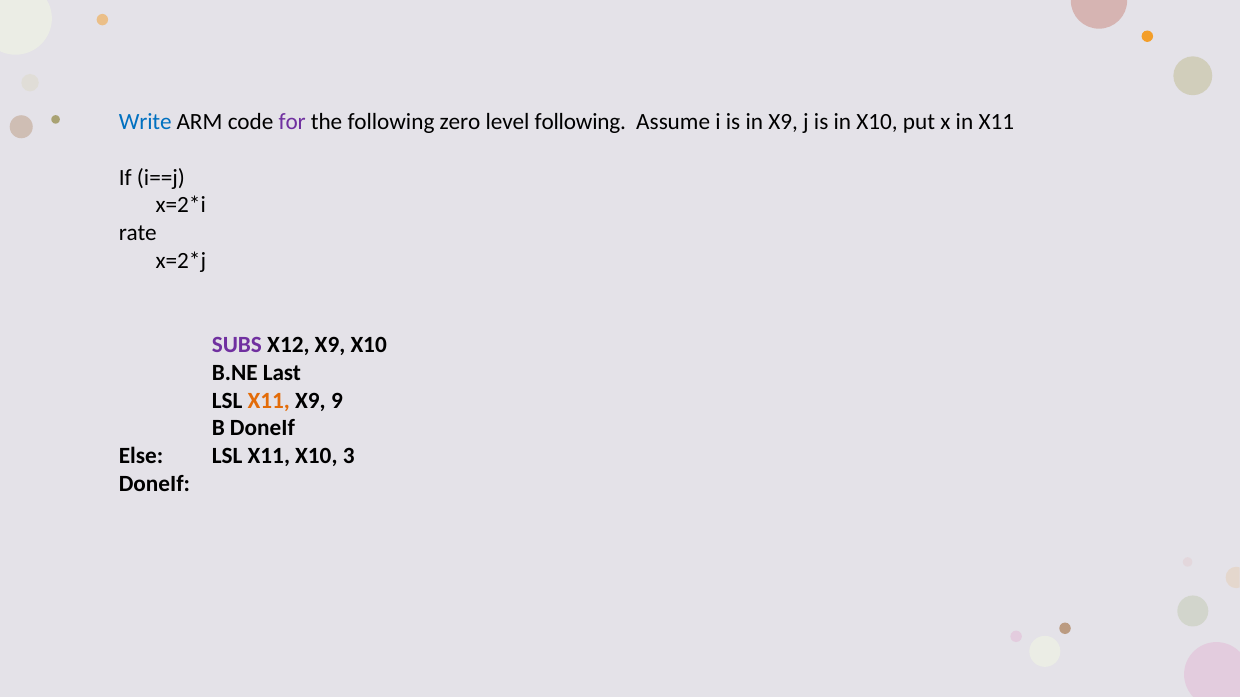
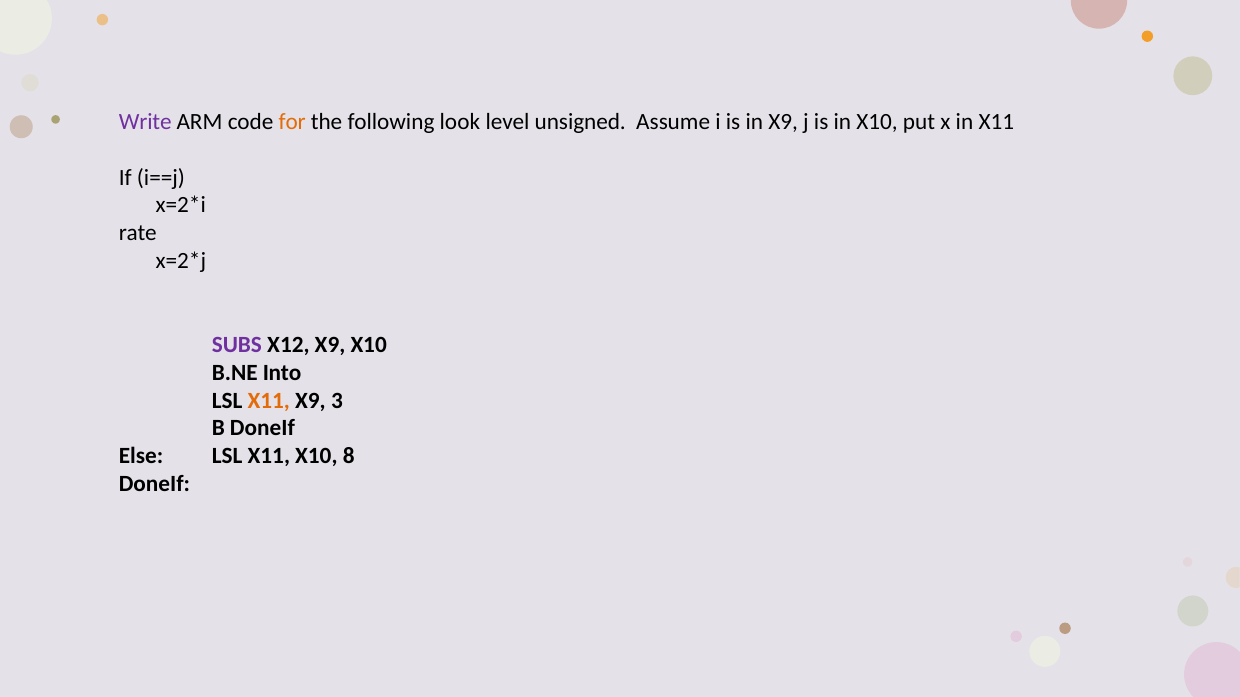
Write colour: blue -> purple (145, 122)
for colour: purple -> orange (292, 122)
zero: zero -> look (460, 122)
level following: following -> unsigned (580, 122)
Last: Last -> Into (282, 373)
9: 9 -> 3 (337, 401)
3: 3 -> 8 (349, 456)
